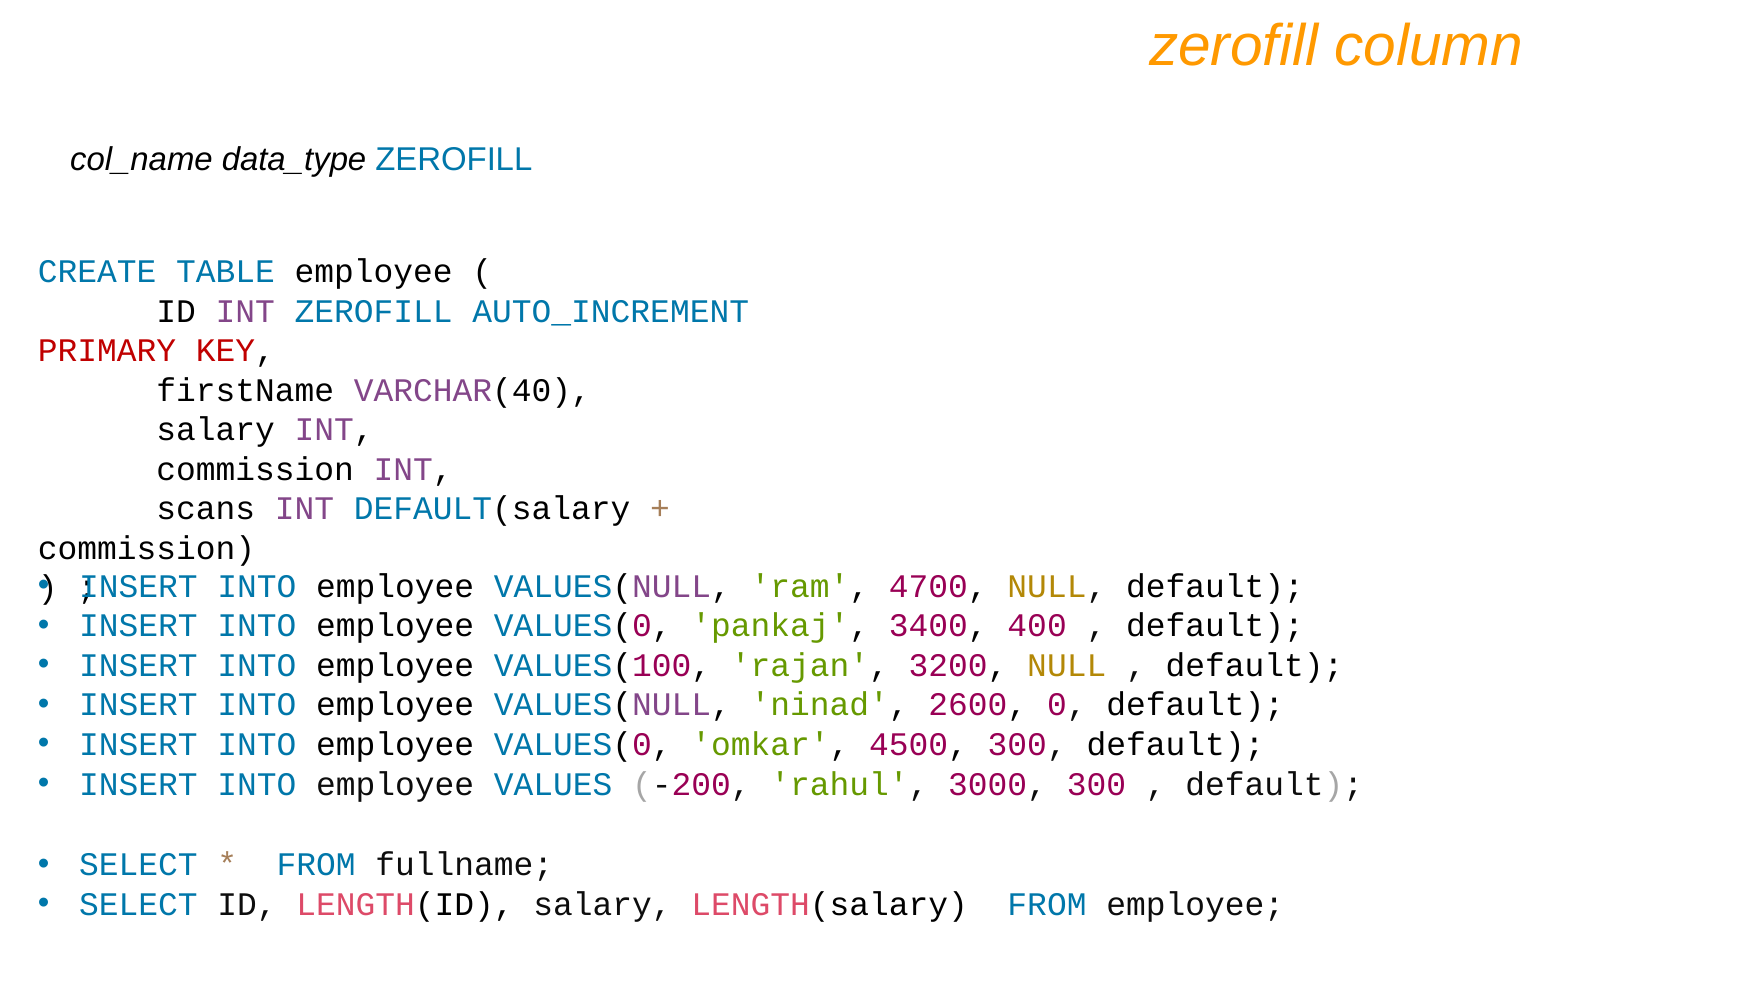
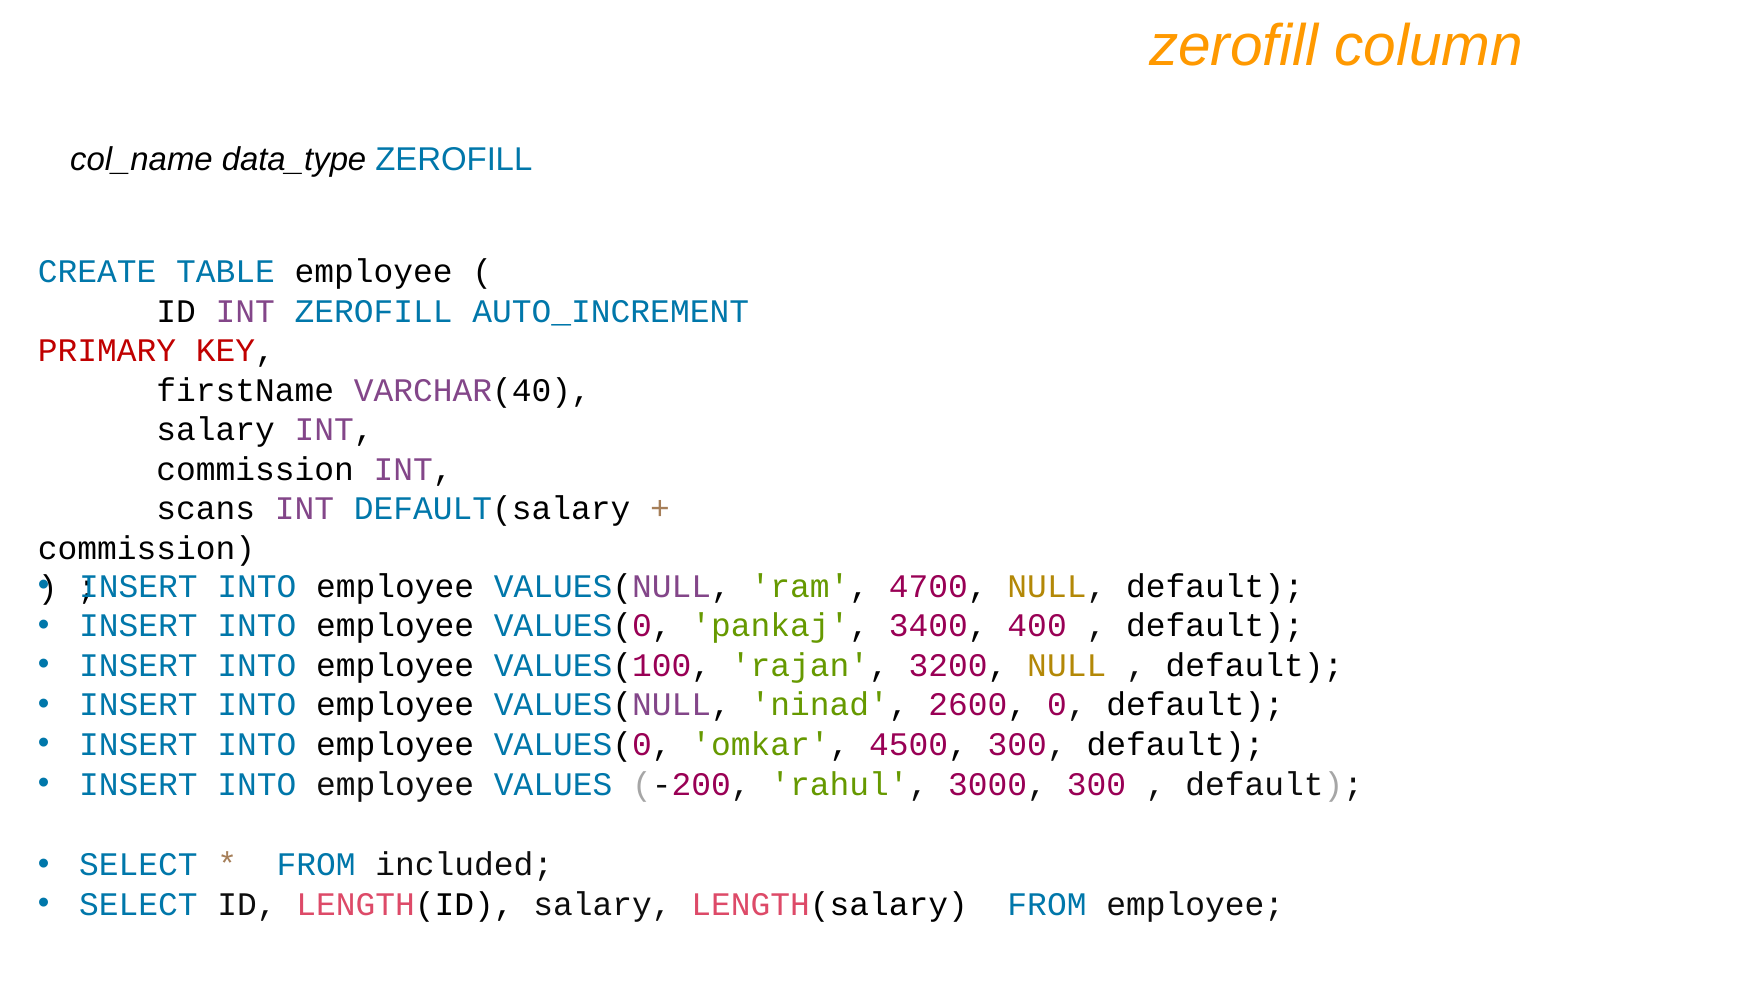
fullname: fullname -> included (464, 865)
